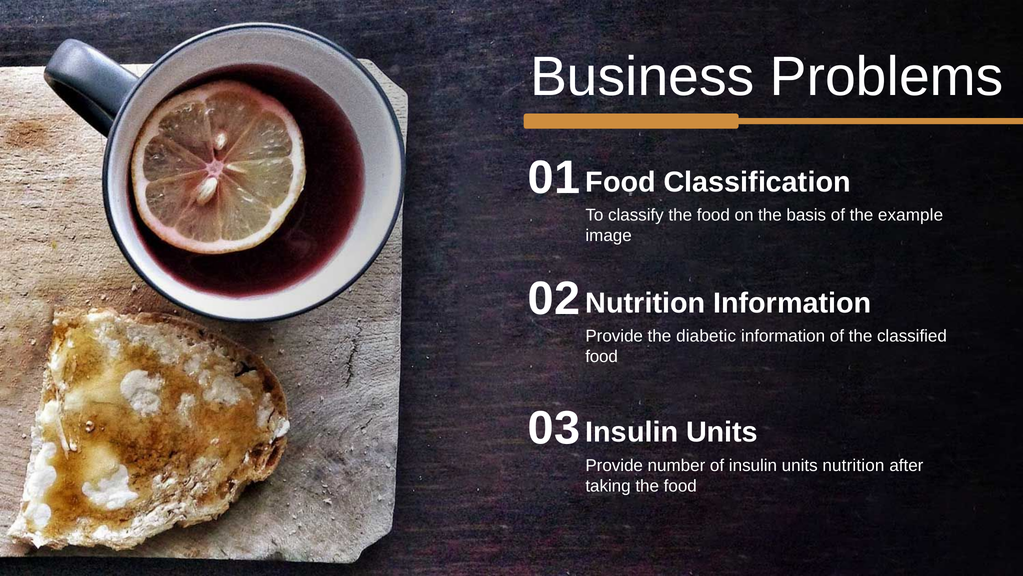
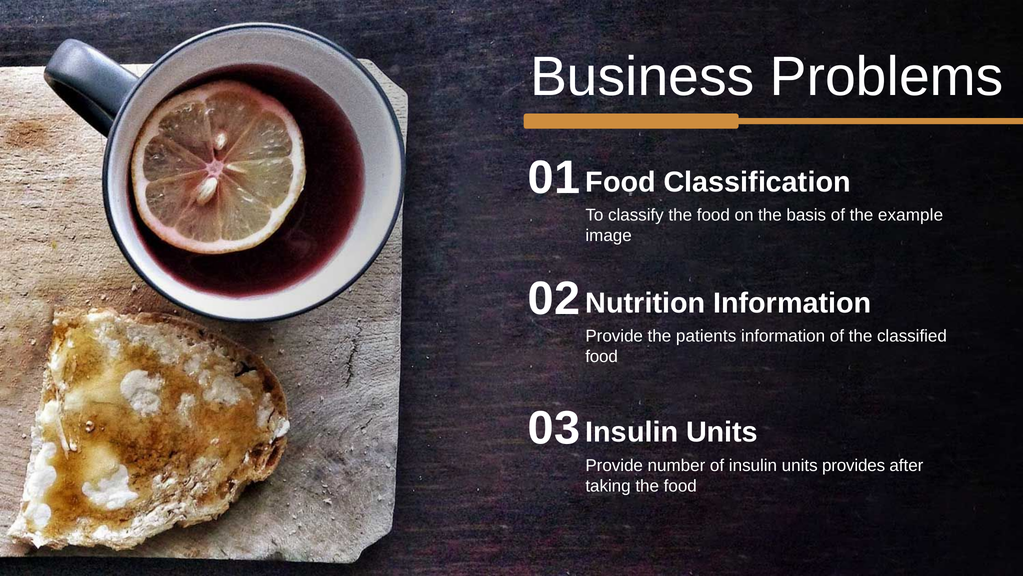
diabetic: diabetic -> patients (706, 336)
units nutrition: nutrition -> provides (854, 465)
